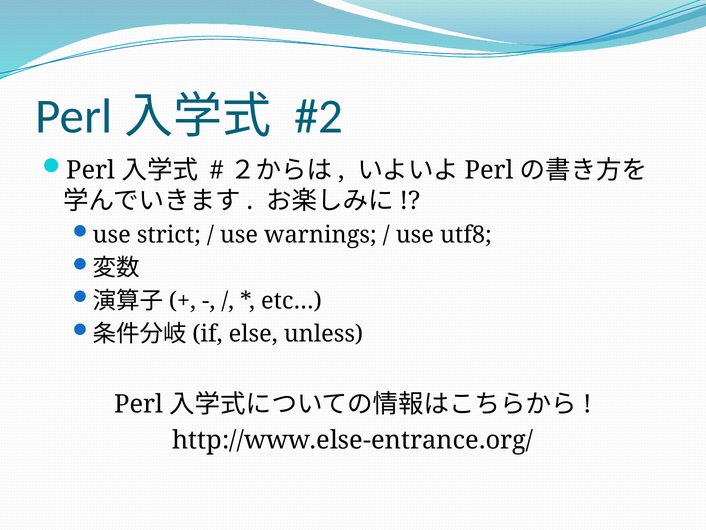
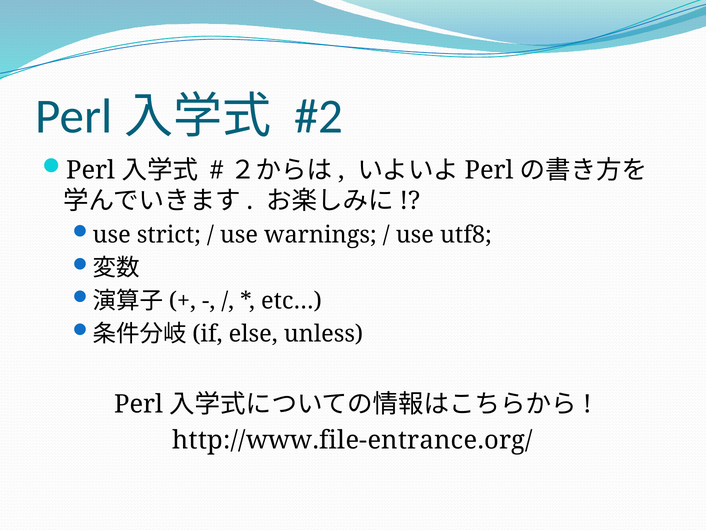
http://www.else-entrance.org/: http://www.else-entrance.org/ -> http://www.file-entrance.org/ (353, 440)
